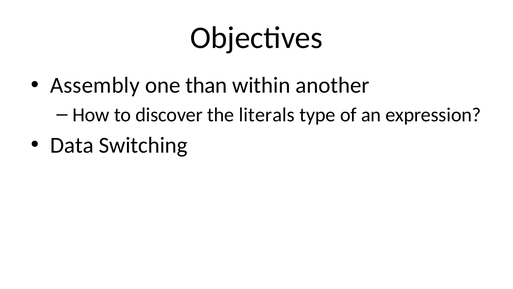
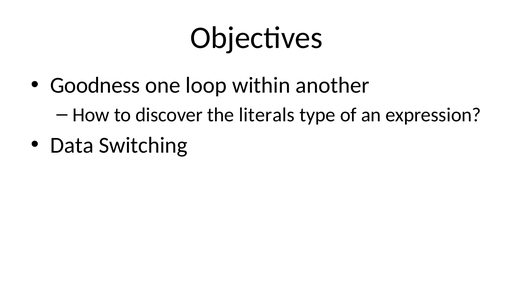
Assembly: Assembly -> Goodness (95, 85)
than: than -> loop (206, 85)
